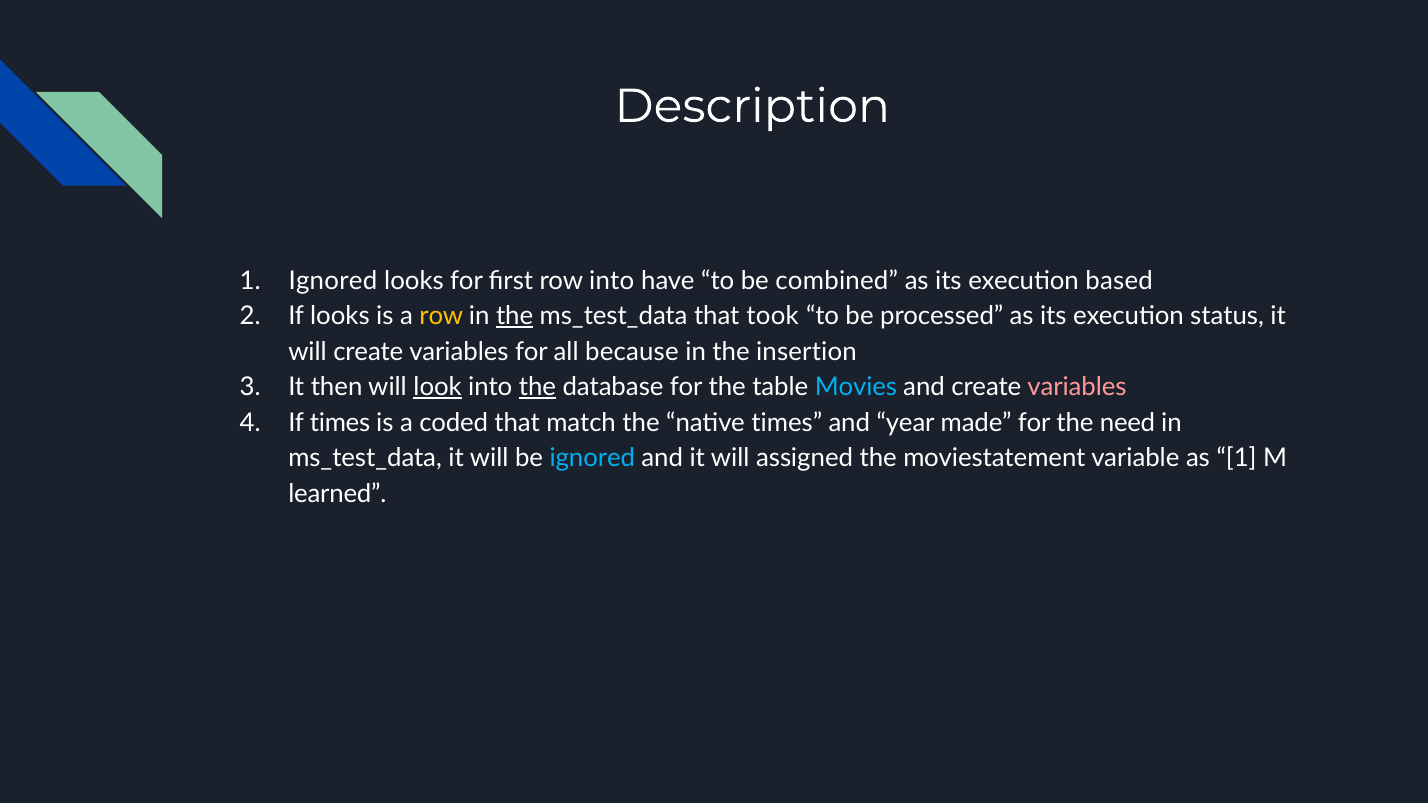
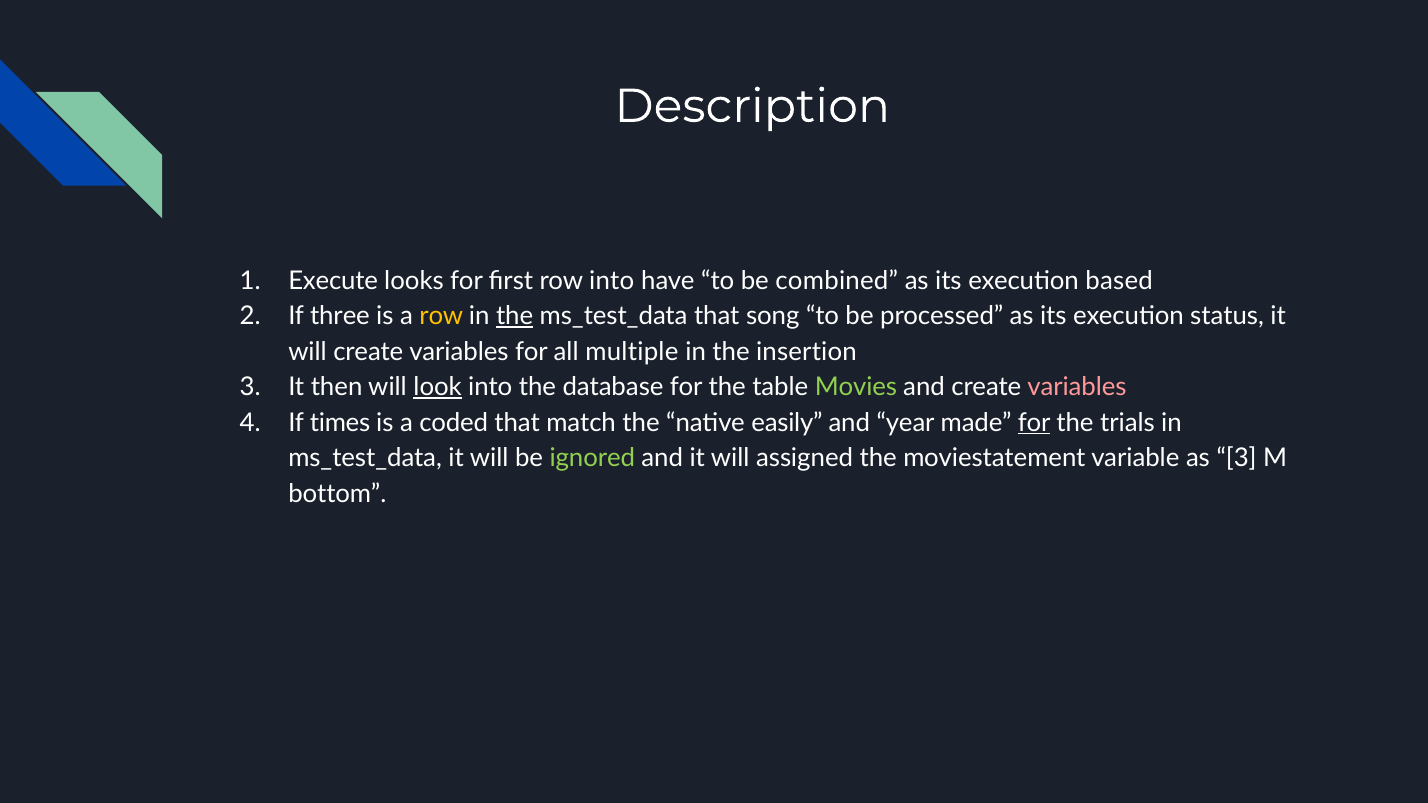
Ignored: Ignored -> Execute (333, 281)
If looks: looks -> three (340, 316)
took: took -> song (773, 316)
because: because -> multiple (632, 352)
the underline: present -> none (537, 387)
Movies colour: light blue -> light green (856, 387)
native times: times -> easily (787, 423)
for underline: none -> present (1034, 423)
need: need -> trials (1127, 423)
ignored colour: light blue -> light green (592, 458)
as 1: 1 -> 3 (1237, 458)
learned: learned -> bottom (337, 494)
